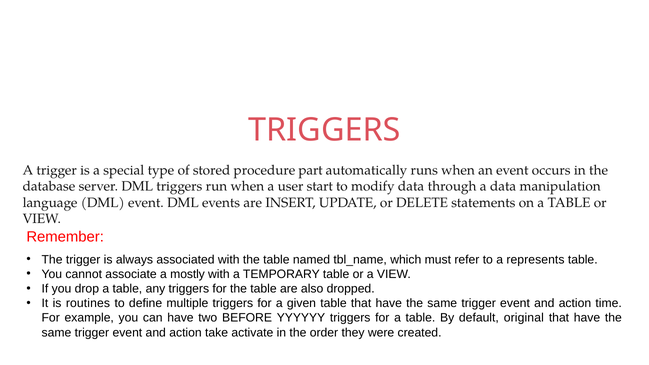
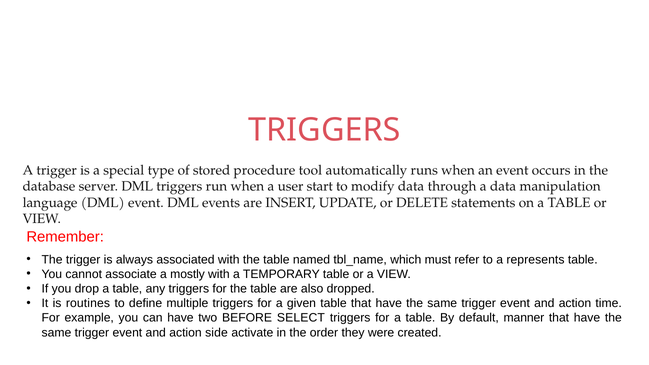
part: part -> tool (310, 170)
YYYYYY: YYYYYY -> SELECT (301, 318)
original: original -> manner (524, 318)
take: take -> side (217, 333)
